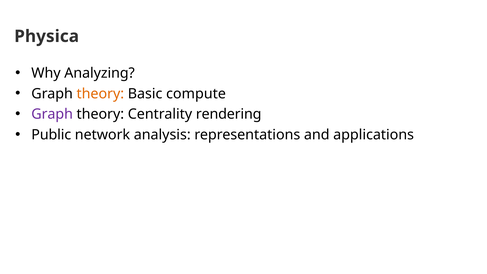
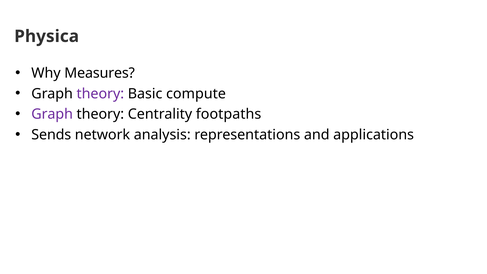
Analyzing: Analyzing -> Measures (100, 73)
theory colour: orange -> purple (100, 94)
rendering: rendering -> footpaths (229, 114)
Public: Public -> Sends (51, 135)
